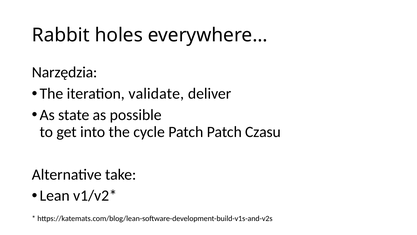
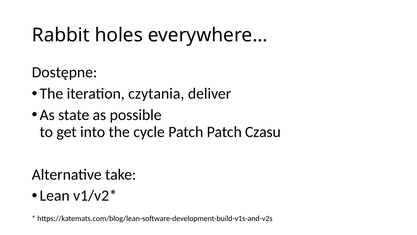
Narzędzia: Narzędzia -> Dostępne (64, 72)
validate: validate -> czytania (156, 94)
